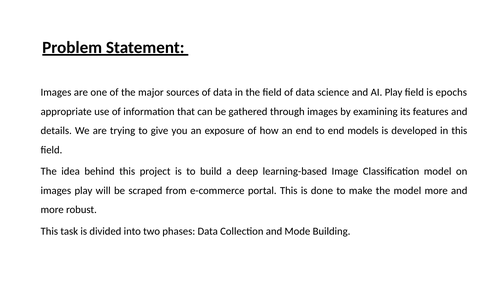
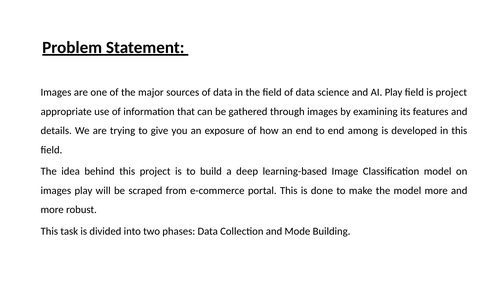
is epochs: epochs -> project (451, 92)
models: models -> among (363, 131)
